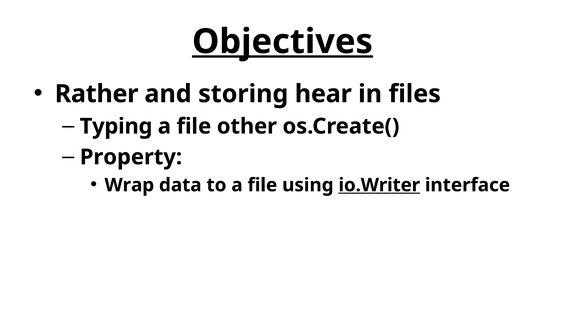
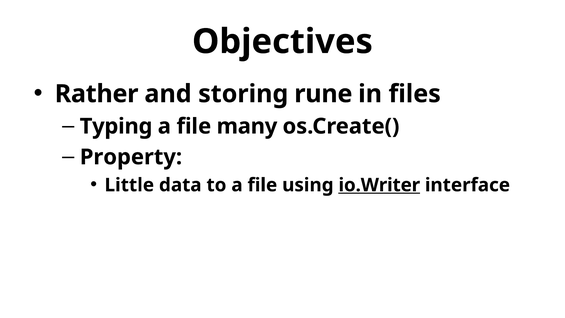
Objectives underline: present -> none (282, 42)
hear: hear -> rune (323, 94)
other: other -> many (247, 126)
Wrap: Wrap -> Little (129, 185)
